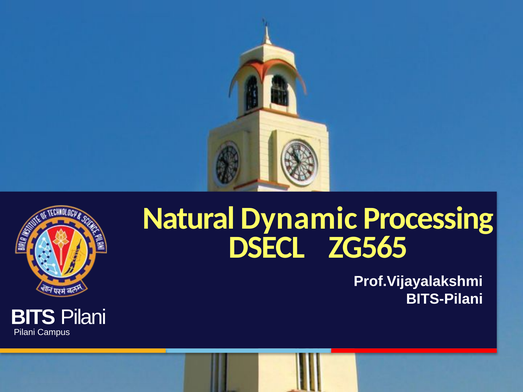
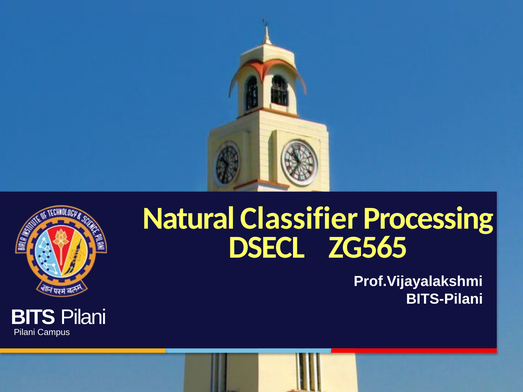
Dynamic: Dynamic -> Classifier (299, 218)
